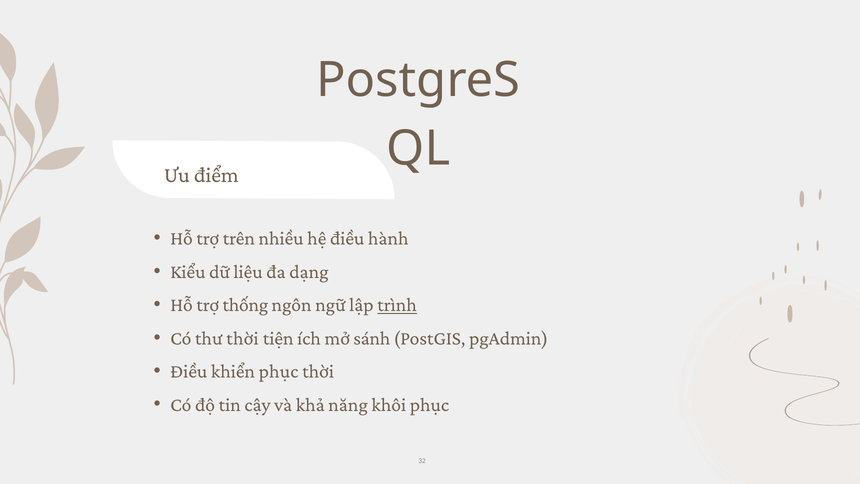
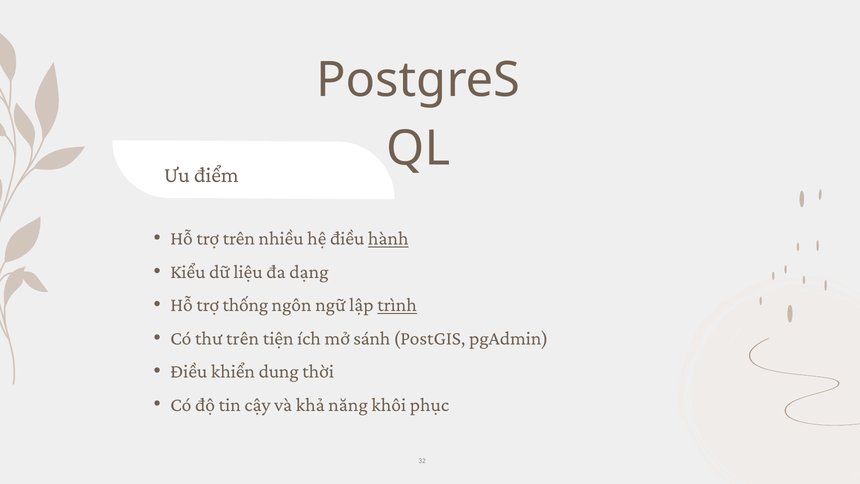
hành underline: none -> present (388, 238)
thư thời: thời -> trên (243, 338)
khiển phục: phục -> dung (279, 371)
